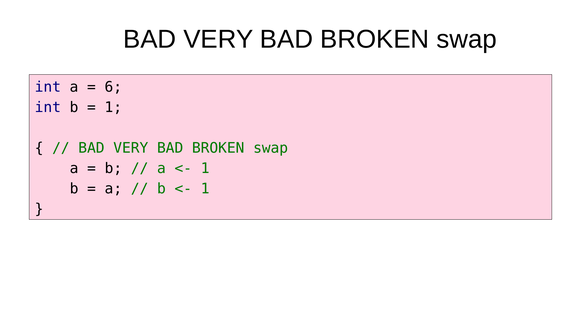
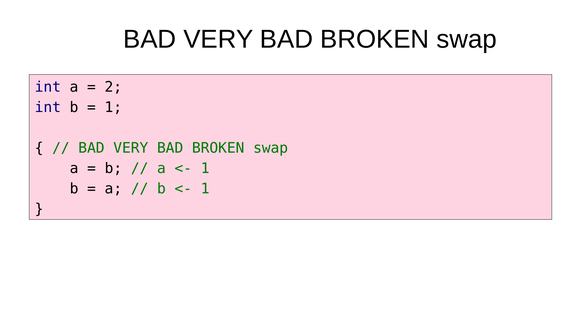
6: 6 -> 2 (113, 87)
